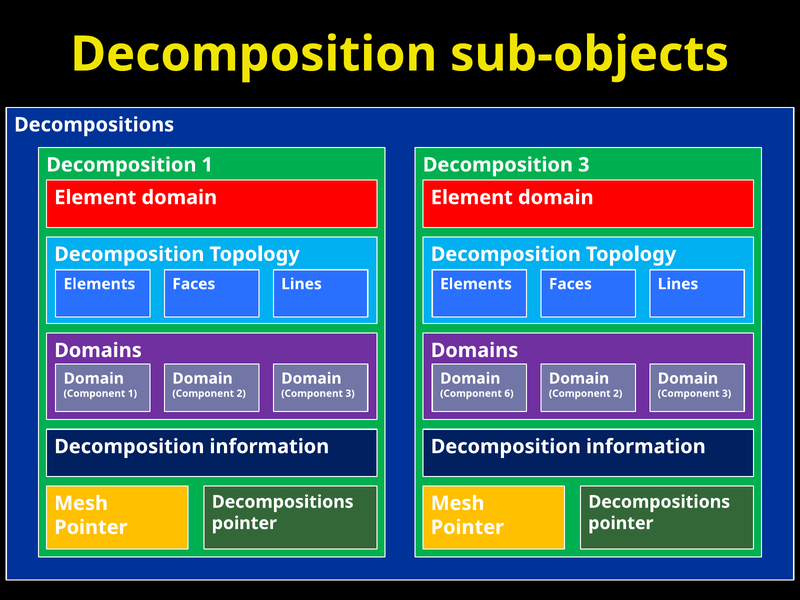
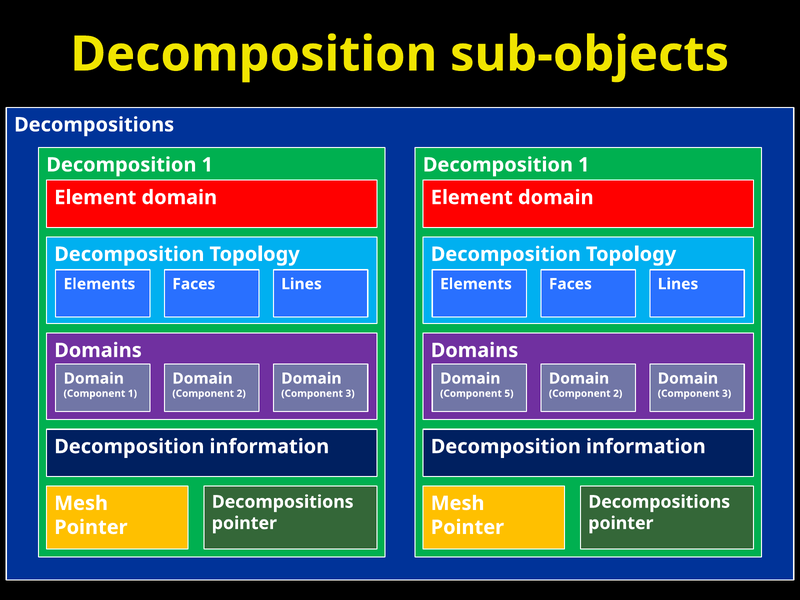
3: 3 -> 1 (584, 165)
6: 6 -> 5 (509, 393)
